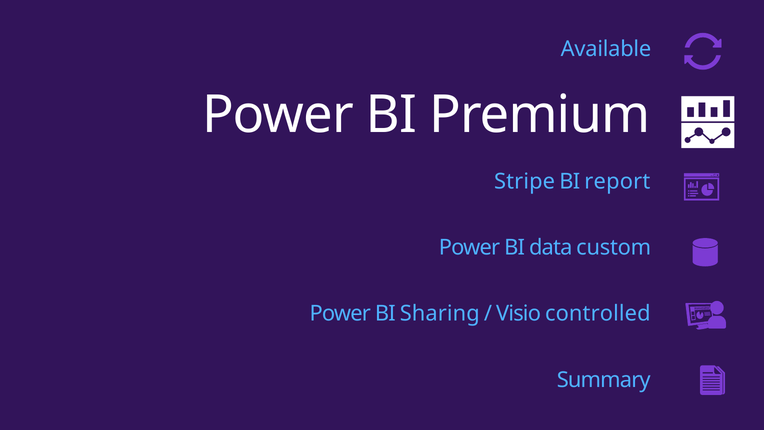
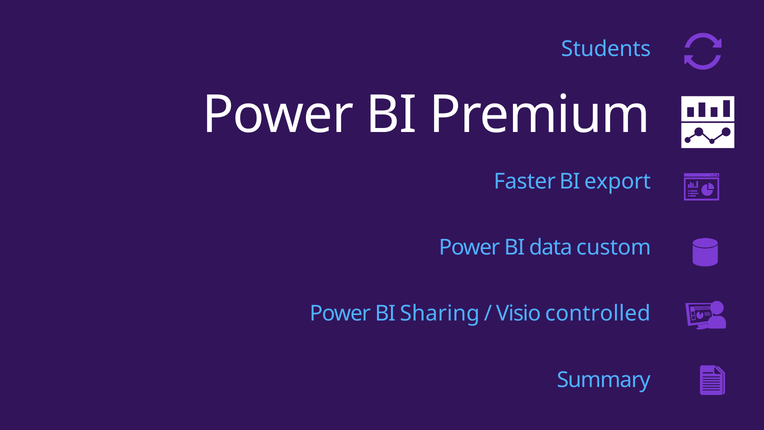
Available: Available -> Students (606, 49)
Stripe: Stripe -> Faster (525, 181)
report: report -> export (618, 181)
